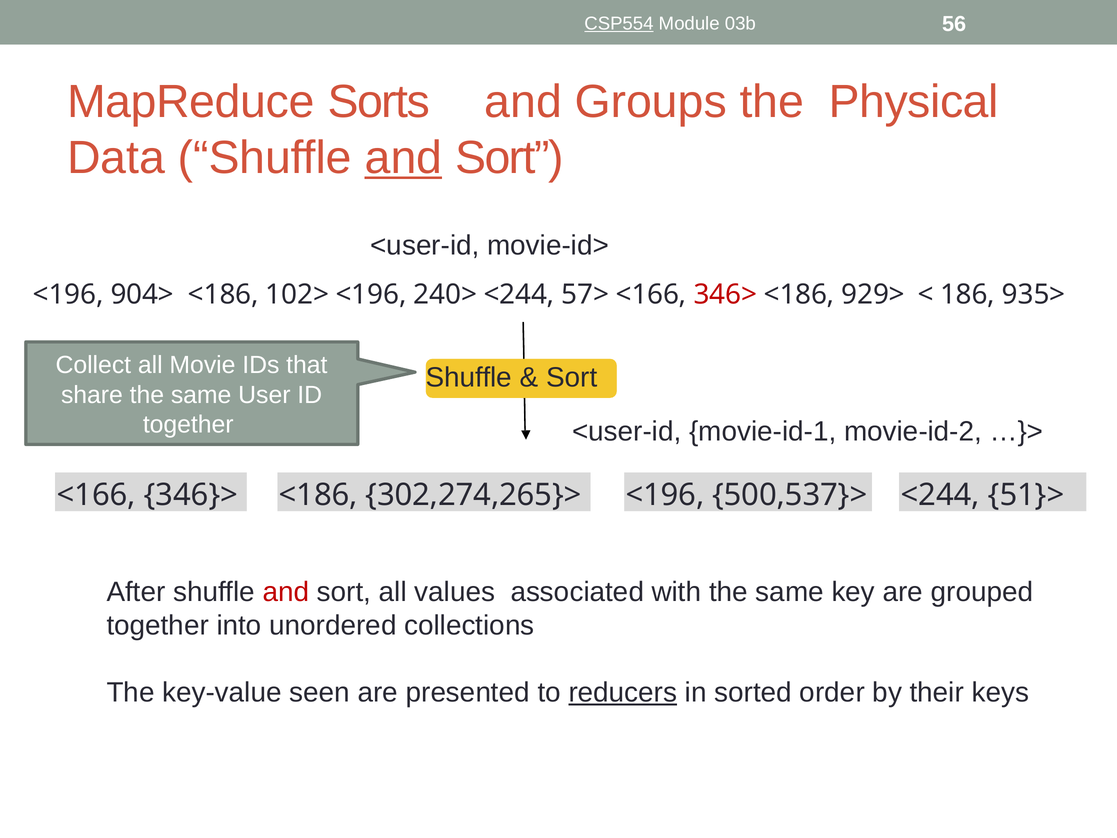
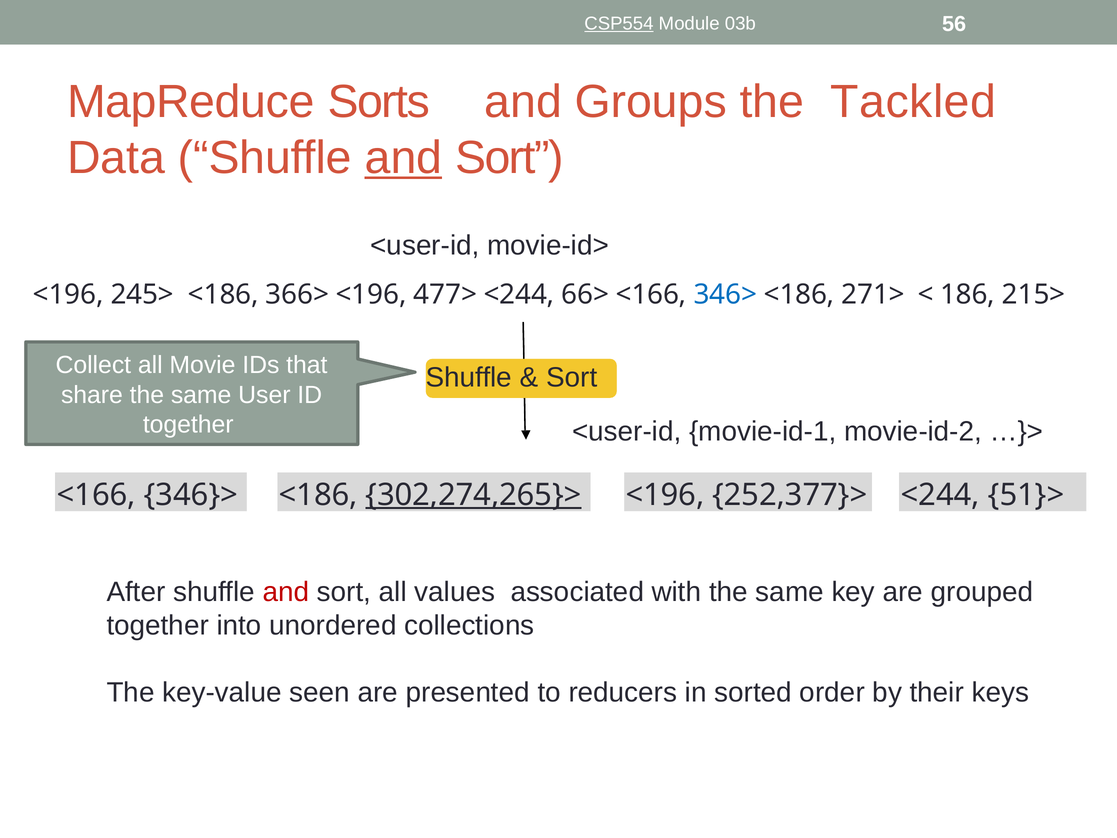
Physical: Physical -> Tackled (913, 102)
904>: 904> -> 245> (142, 295)
102>: 102> -> 366> (297, 295)
240>: 240> -> 477> (445, 295)
57>: 57> -> 66> (585, 295)
346> colour: red -> blue (725, 295)
929>: 929> -> 271> (873, 295)
935>: 935> -> 215> (1034, 295)
302,274,265}> underline: none -> present (473, 495)
500,537}>: 500,537}> -> 252,377}> (790, 495)
reducers underline: present -> none (623, 692)
